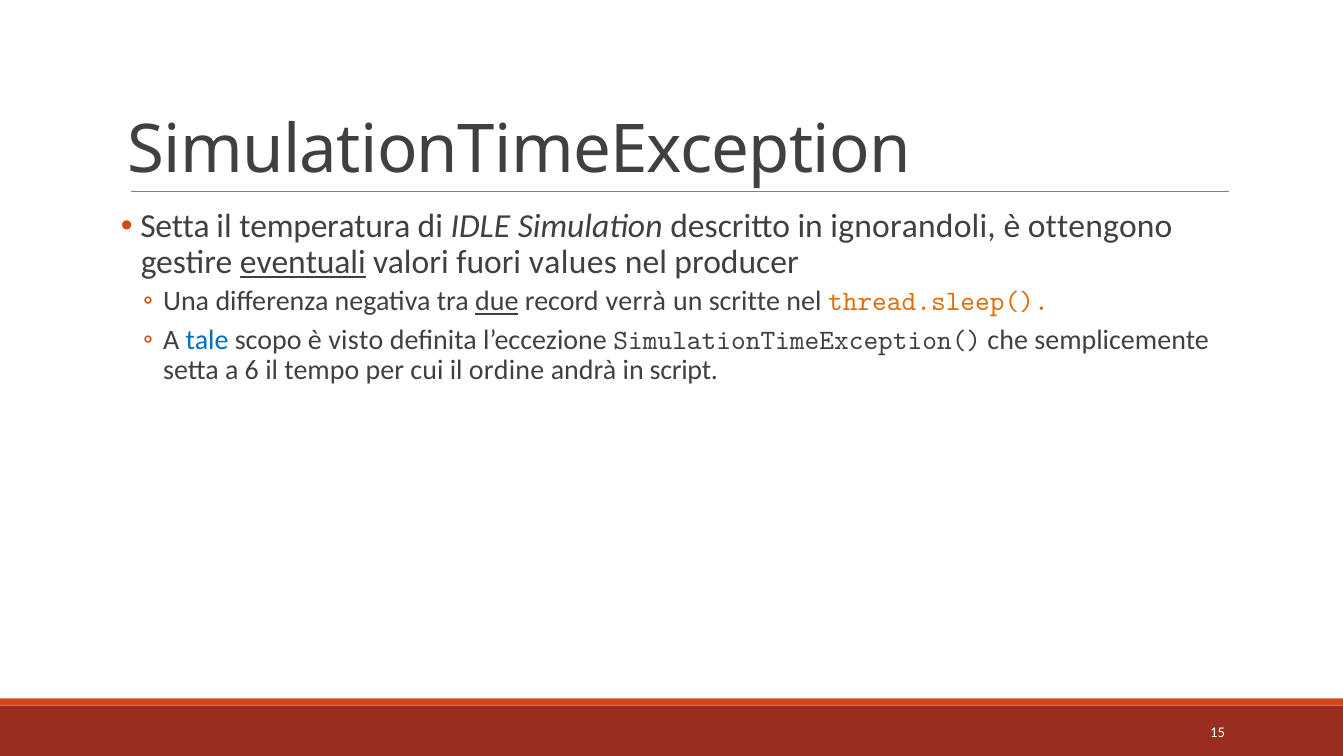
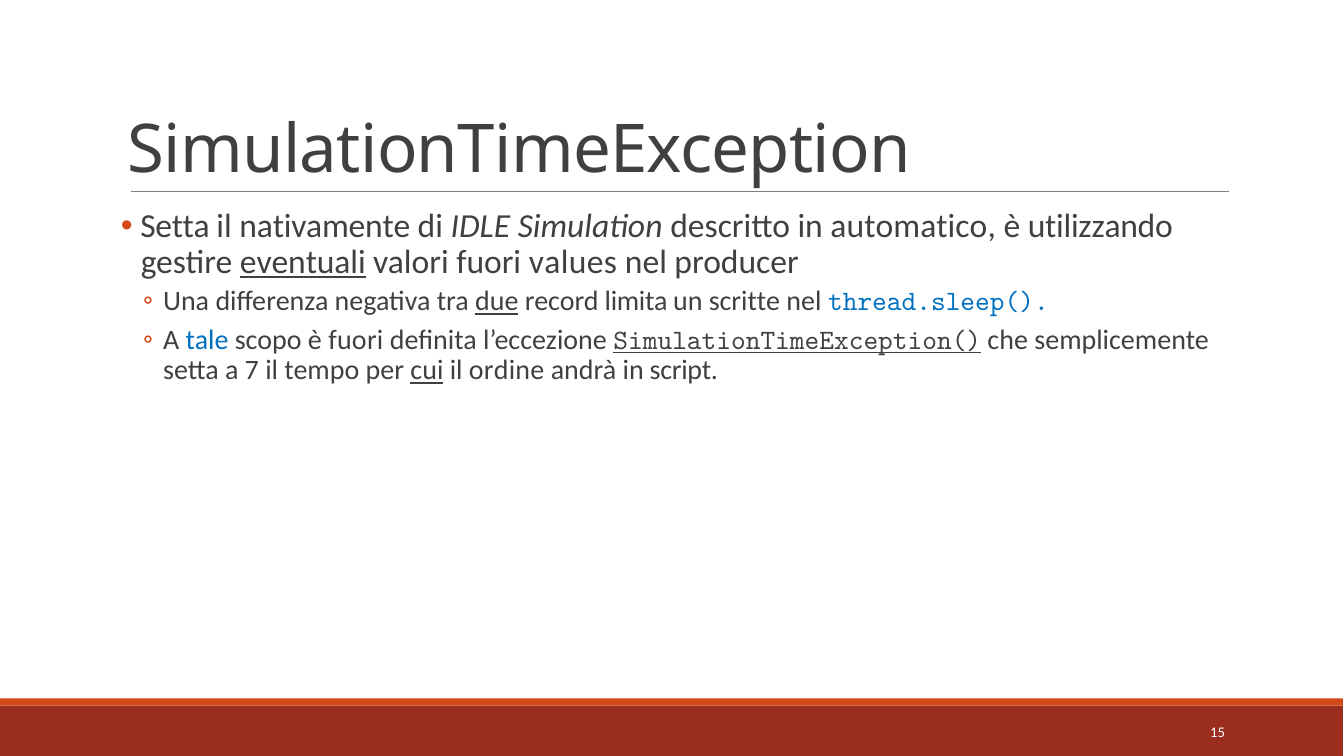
temperatura: temperatura -> nativamente (325, 226)
ignorandoli: ignorandoli -> automatico (913, 226)
ottengono: ottengono -> utilizzando (1100, 226)
verrà: verrà -> limita (636, 301)
thread.sleep( colour: orange -> blue (938, 301)
è visto: visto -> fuori (356, 340)
SimulationTimeException( underline: none -> present (797, 340)
6: 6 -> 7 (252, 370)
cui underline: none -> present (427, 370)
